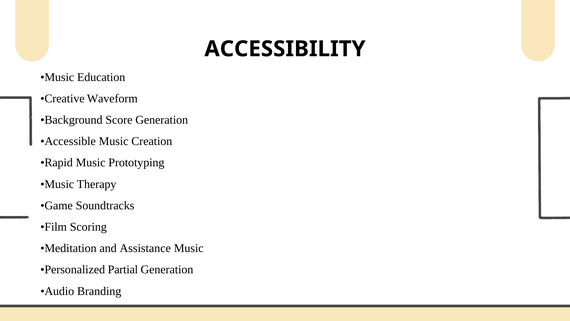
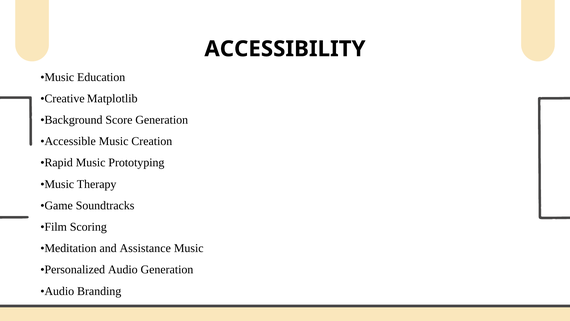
Waveform: Waveform -> Matplotlib (112, 98)
Personalized Partial: Partial -> Audio (123, 269)
